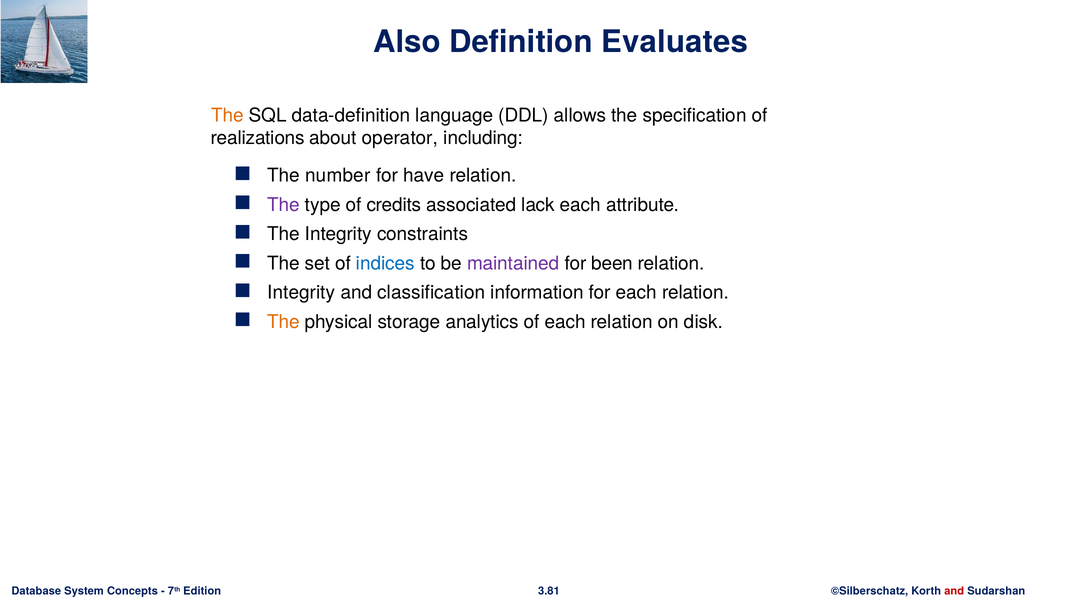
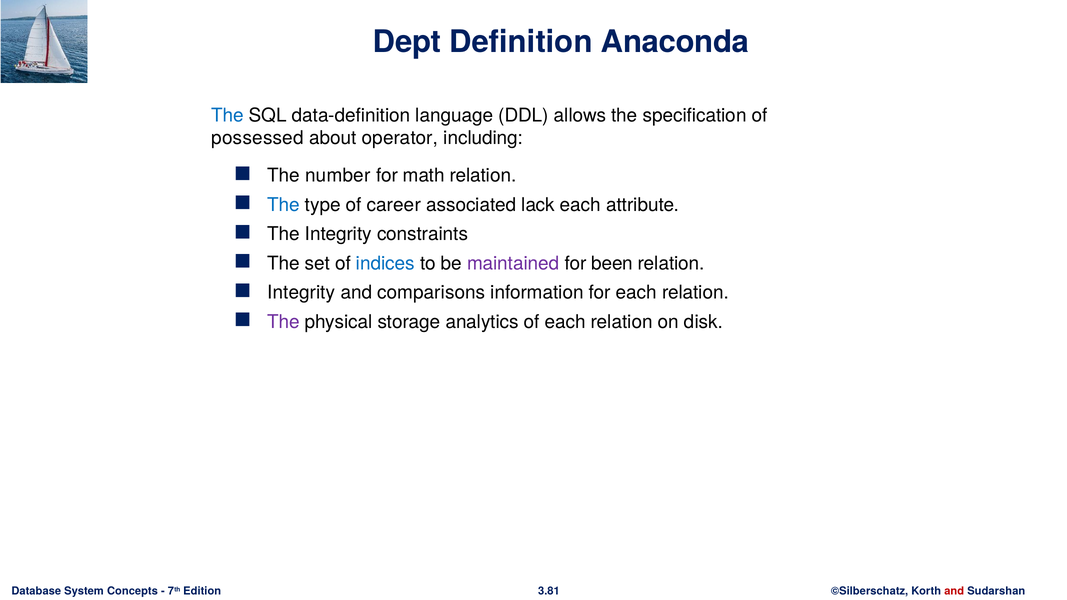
Also: Also -> Dept (407, 42)
Evaluates: Evaluates -> Anaconda (675, 42)
The colour: orange -> blue (227, 115)
realizations: realizations -> possessed (258, 138)
have: have -> math (424, 176)
The colour: purple -> blue (284, 205)
credits: credits -> career (394, 205)
classification: classification -> comparisons (431, 293)
The colour: orange -> purple (284, 322)
